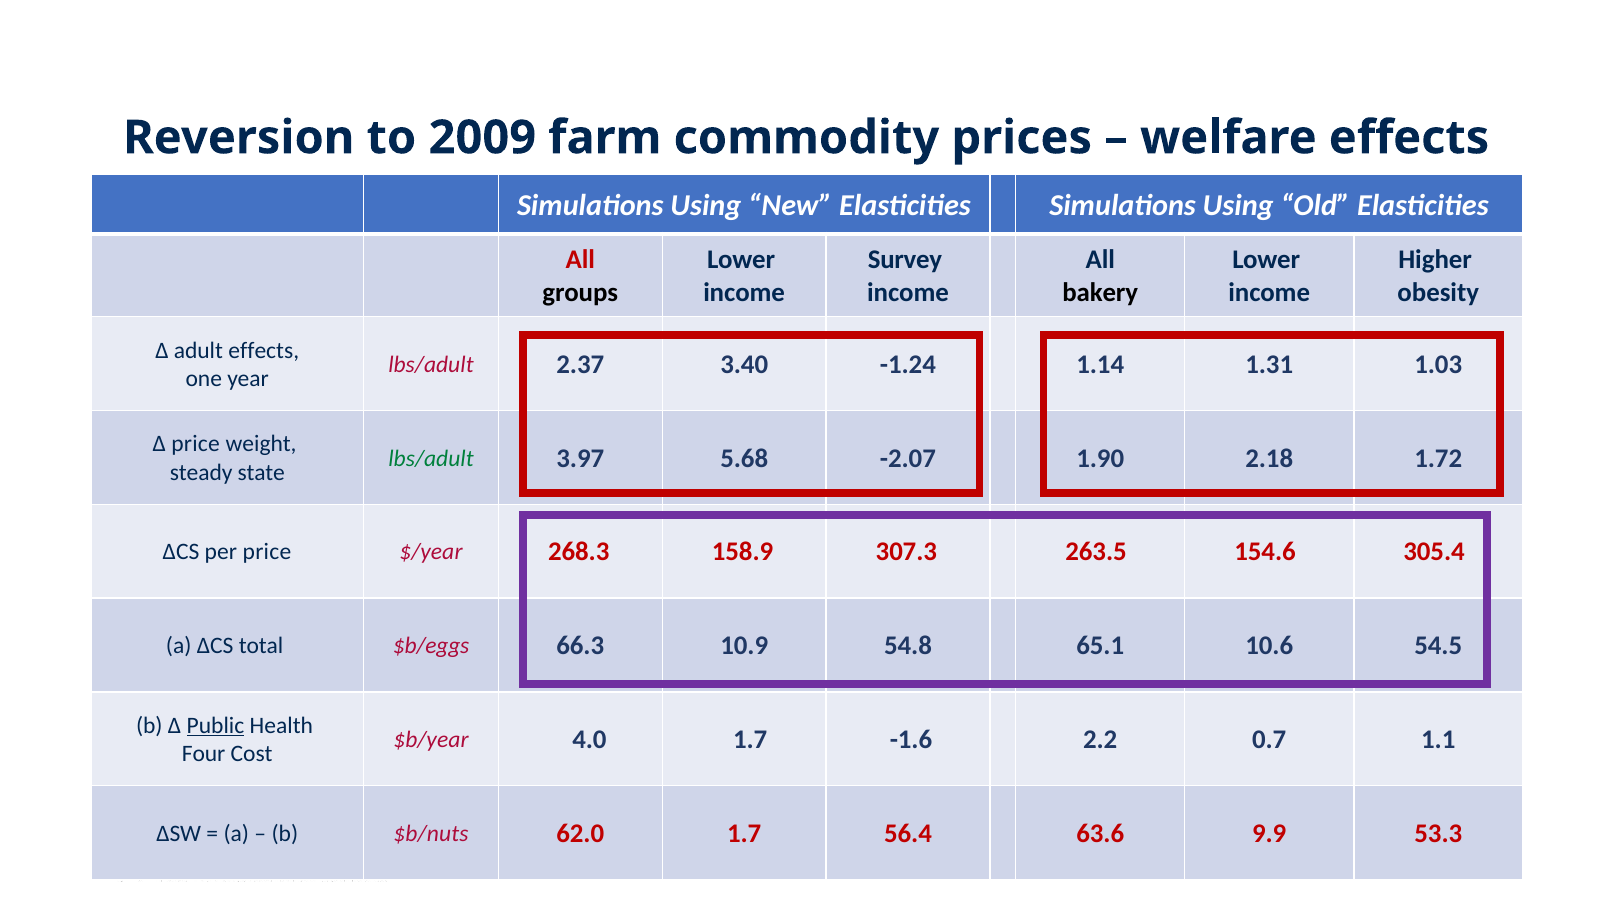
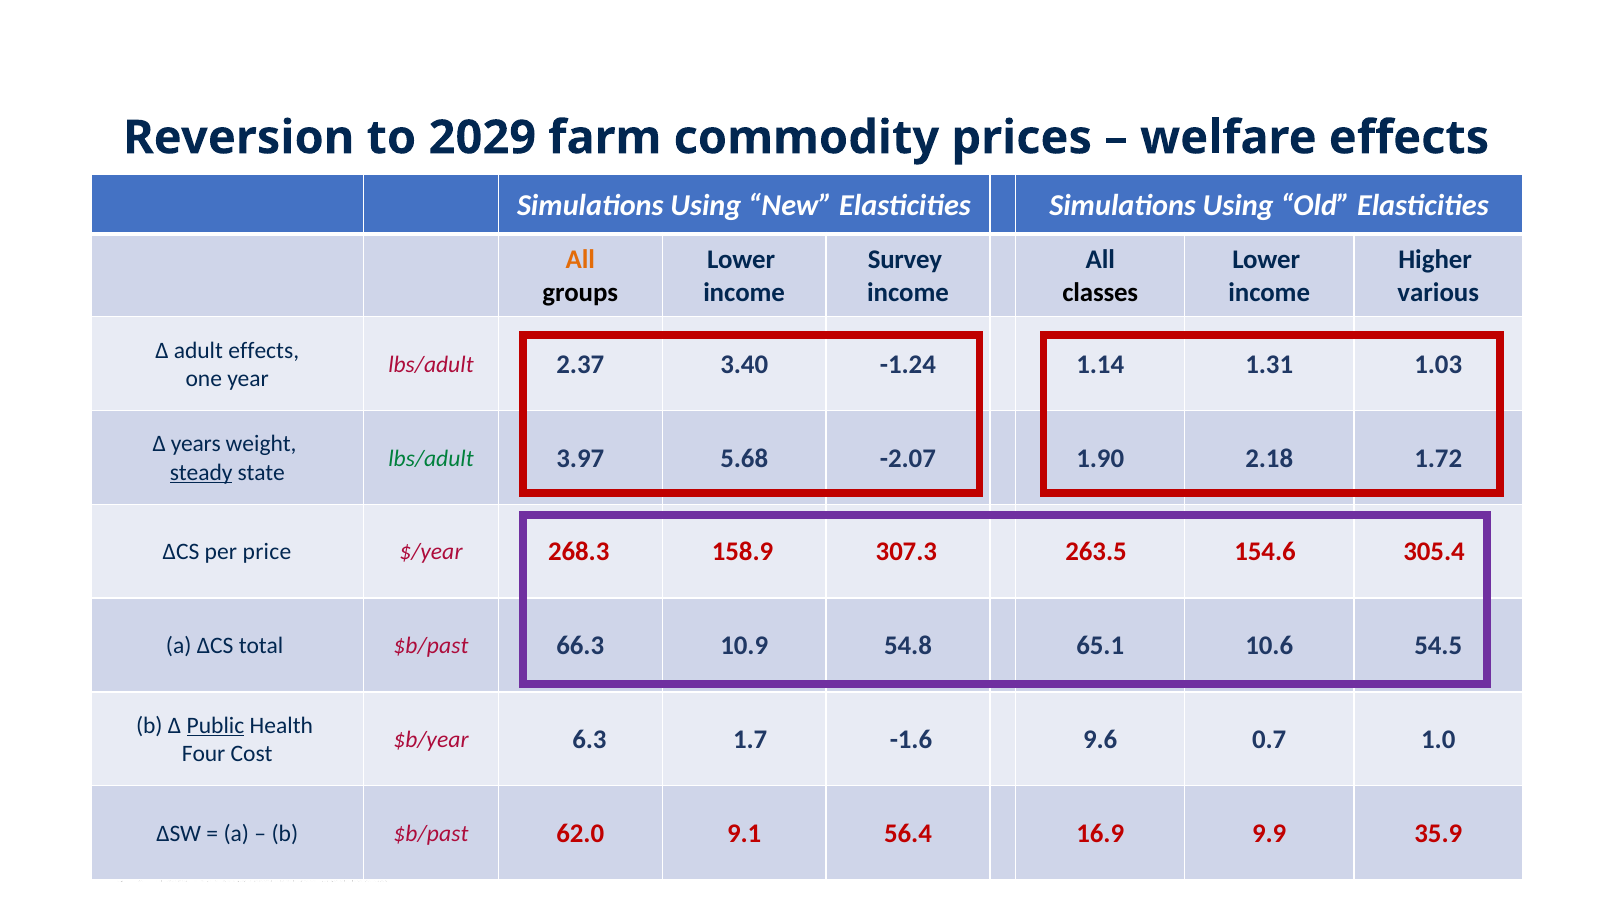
2009: 2009 -> 2029 (482, 138)
All colour: red -> orange (580, 260)
bakery: bakery -> classes (1100, 293)
obesity: obesity -> various (1438, 293)
price: price -> years (196, 444)
steady underline: none -> present (201, 473)
total $b/eggs: $b/eggs -> $b/past (431, 646)
4.0: 4.0 -> 6.3 (589, 739)
2.2: 2.2 -> 9.6 (1100, 739)
1.1: 1.1 -> 1.0 (1438, 739)
b $b/nuts: $b/nuts -> $b/past (431, 833)
62.0 1.7: 1.7 -> 9.1 (744, 833)
63.6: 63.6 -> 16.9 (1100, 833)
53.3: 53.3 -> 35.9 (1438, 833)
